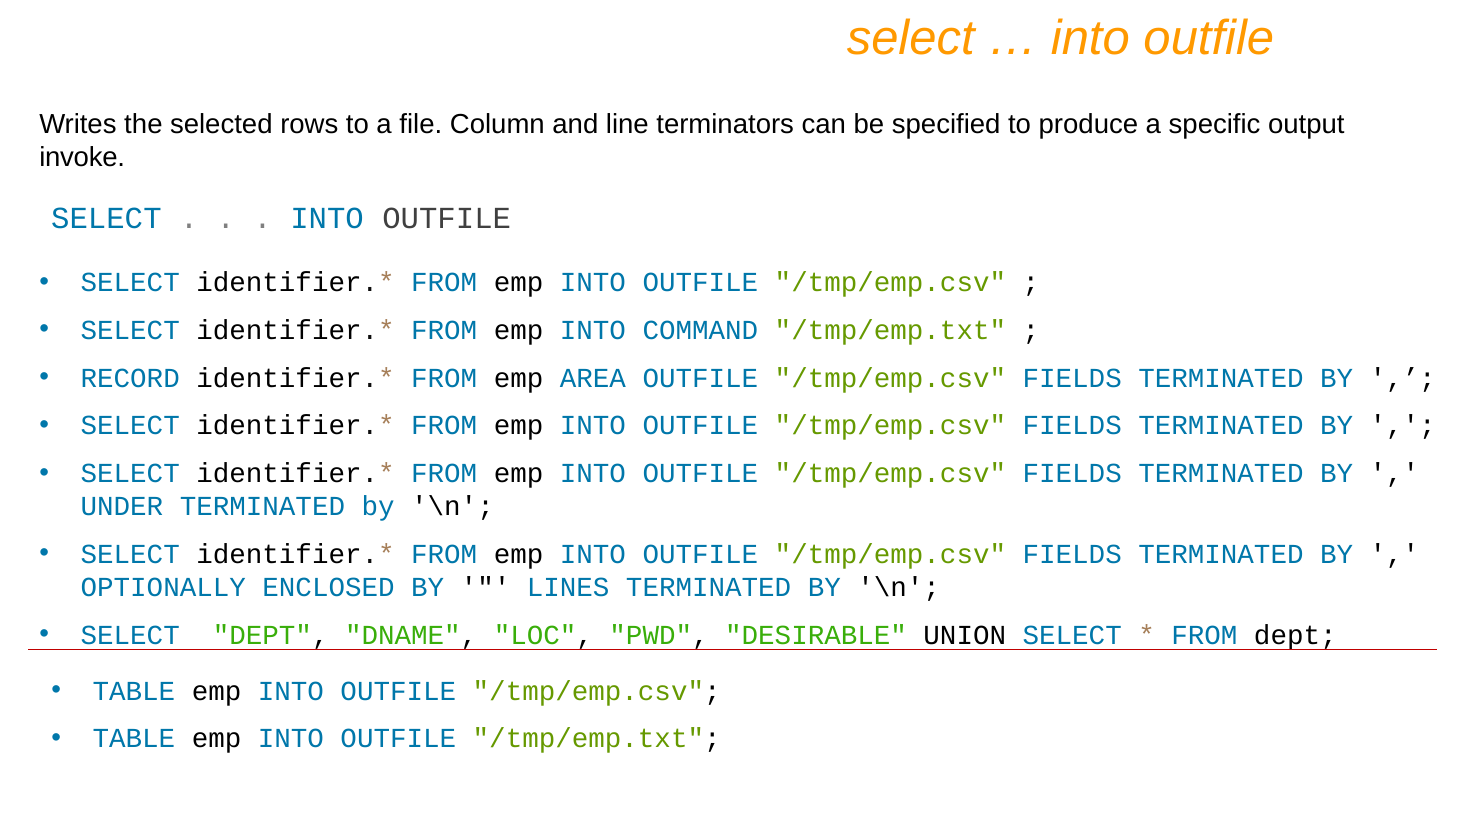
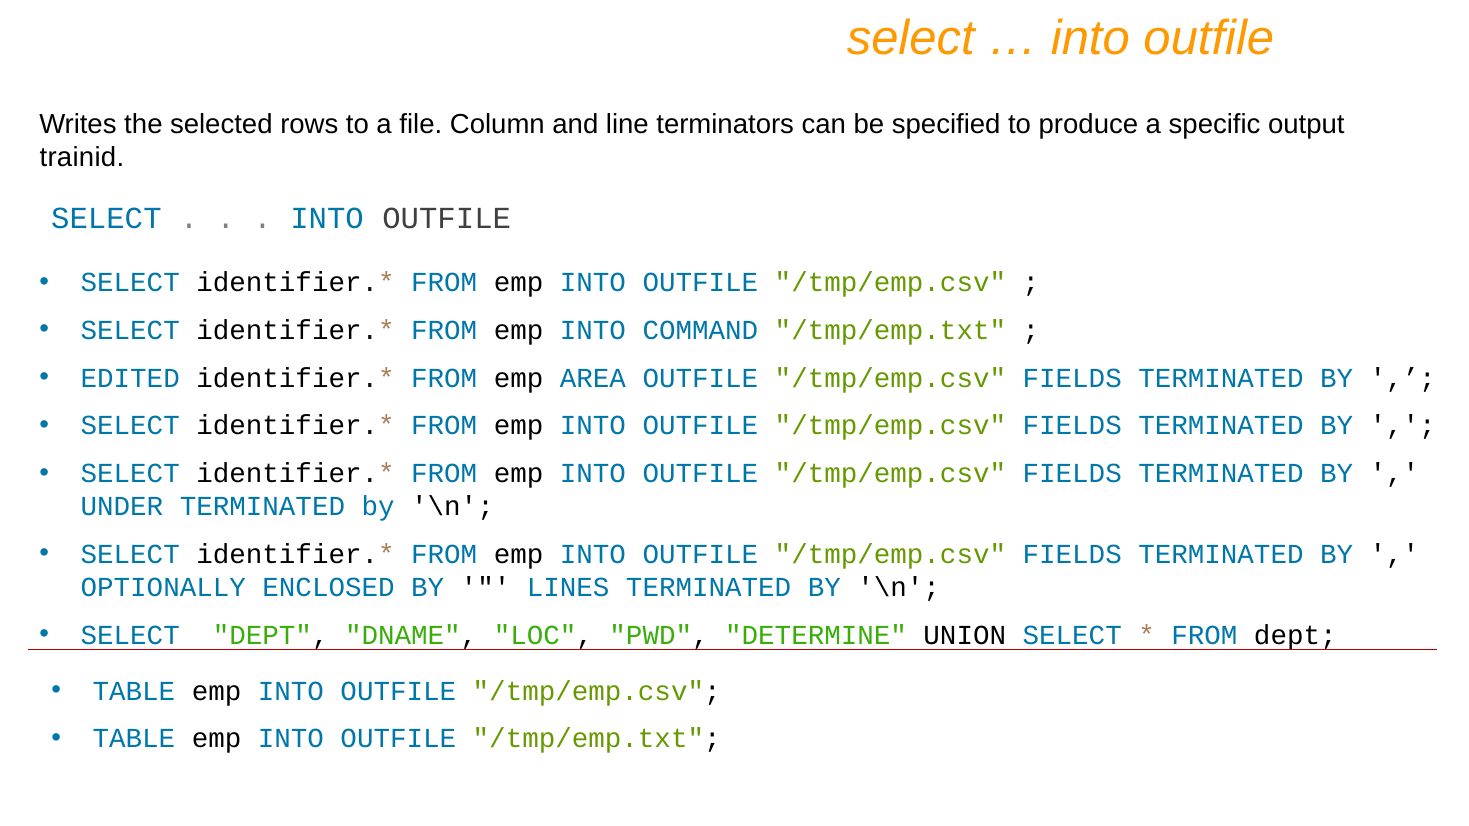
invoke: invoke -> trainid (82, 158)
RECORD: RECORD -> EDITED (130, 378)
DESIRABLE: DESIRABLE -> DETERMINE (816, 635)
